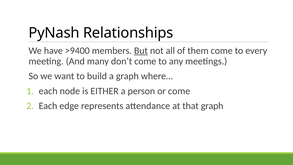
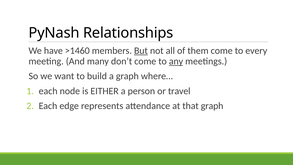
>9400: >9400 -> >1460 (77, 51)
any underline: none -> present (176, 61)
or come: come -> travel (179, 91)
